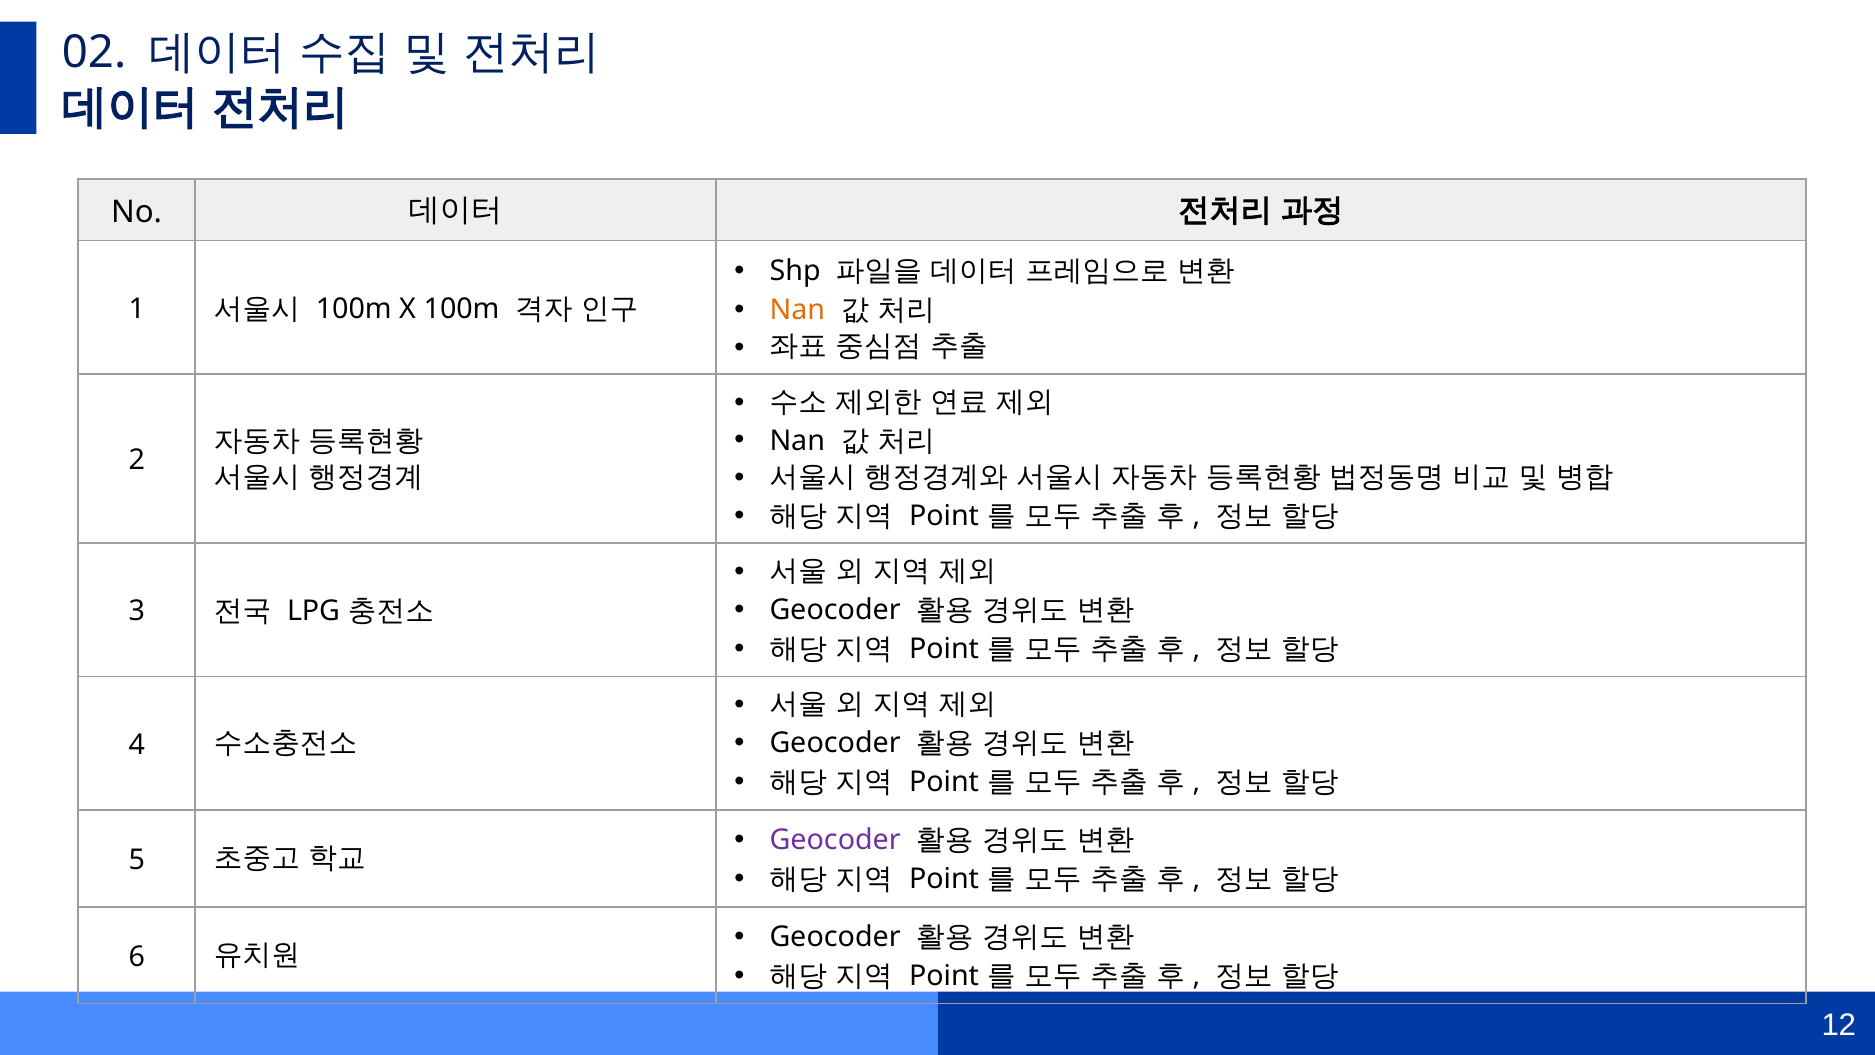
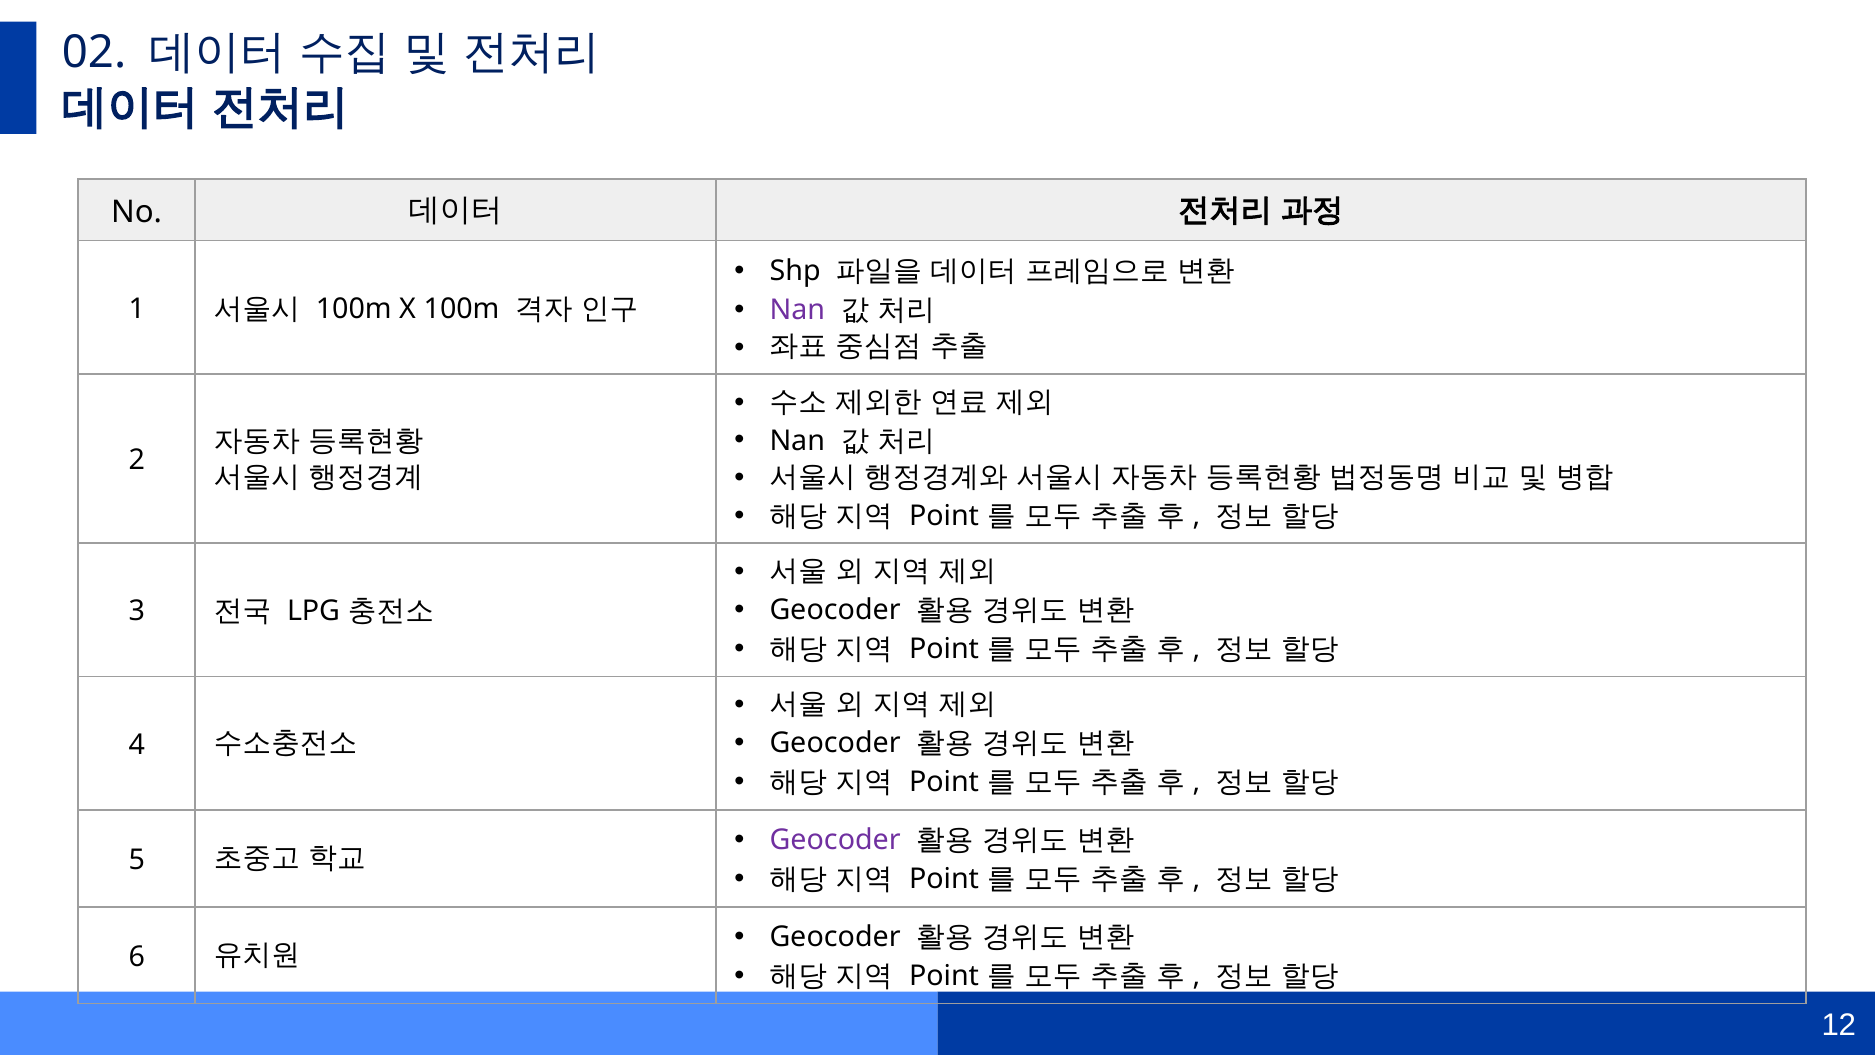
Nan colour: orange -> purple (797, 310)
